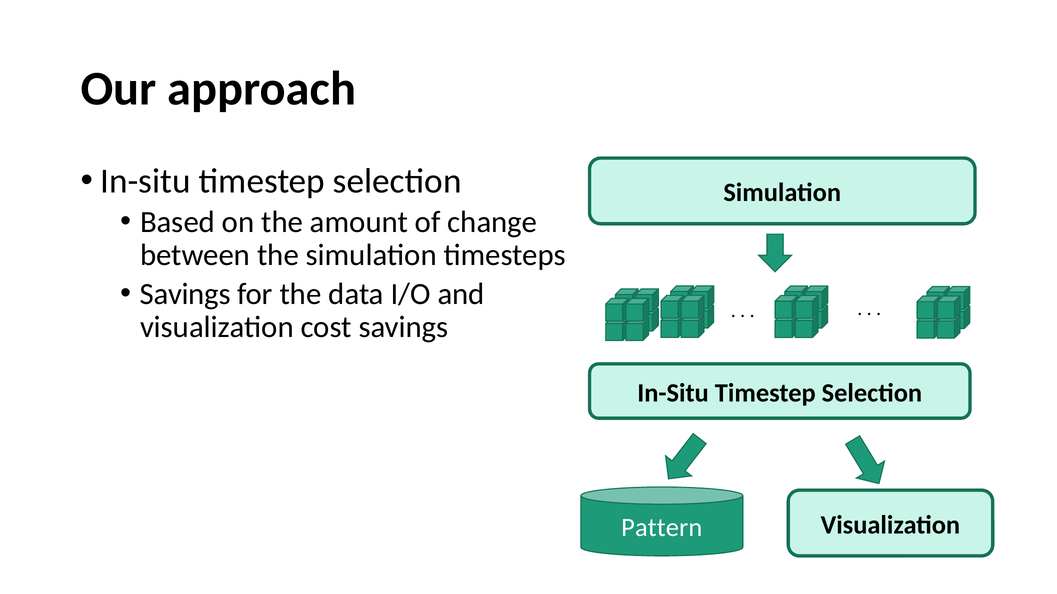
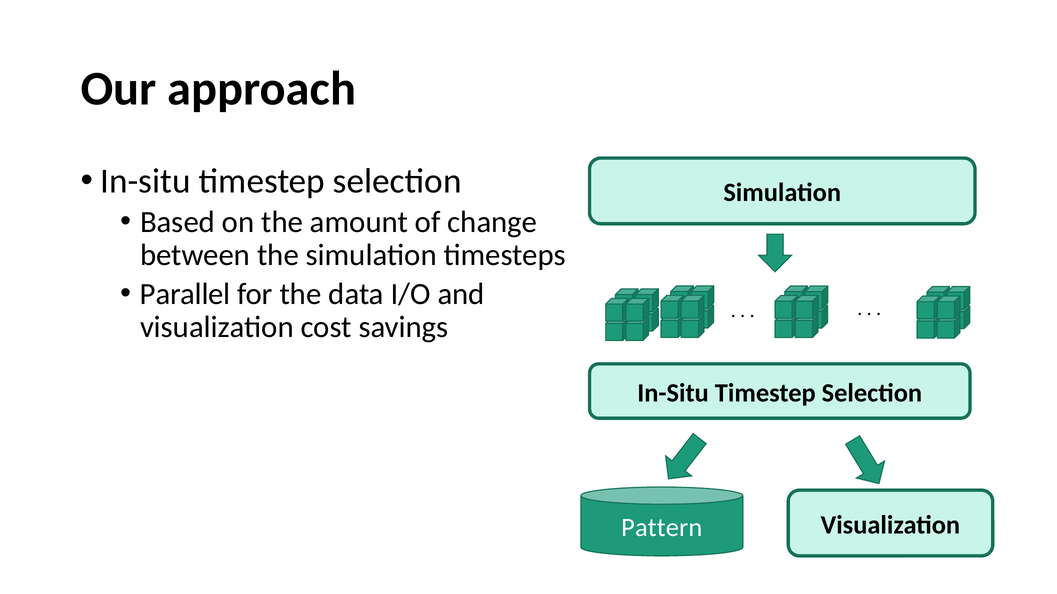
Savings: Savings -> Parallel (185, 294)
